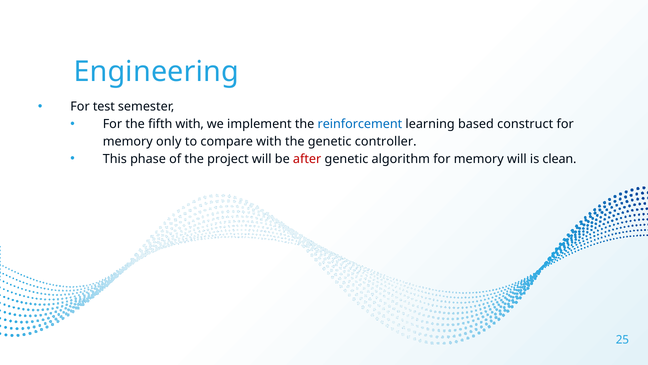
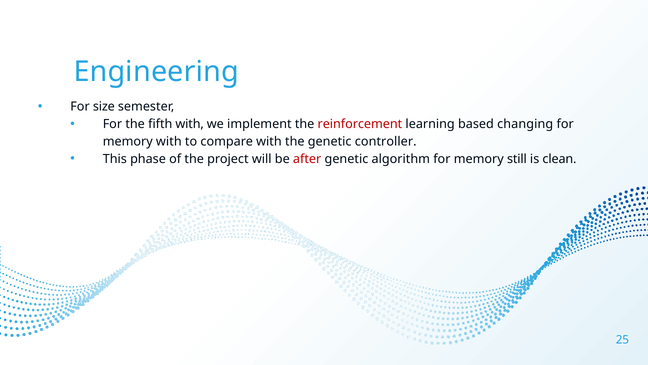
test: test -> size (104, 107)
reinforcement colour: blue -> red (360, 124)
construct: construct -> changing (525, 124)
memory only: only -> with (169, 141)
memory will: will -> still (517, 159)
